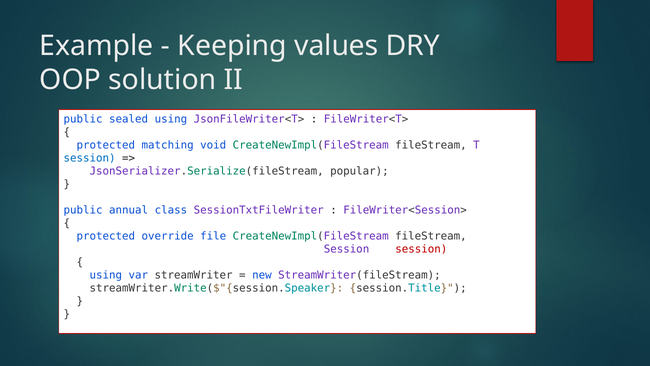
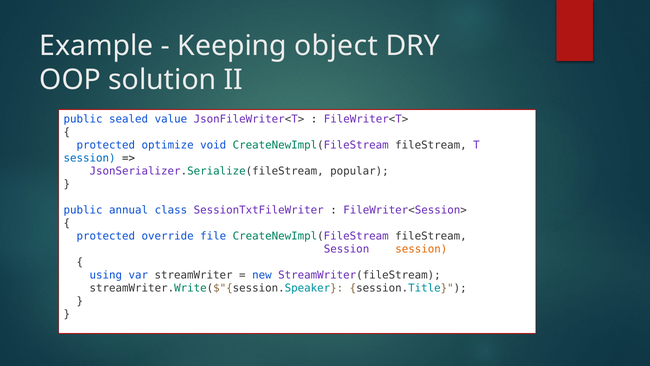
values: values -> object (336, 46)
sealed using: using -> value (171, 119)
matching: matching -> optimize (168, 145)
session colour: red -> orange (421, 249)
